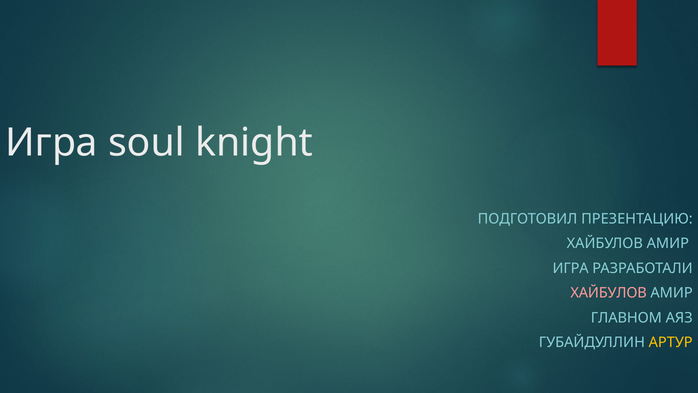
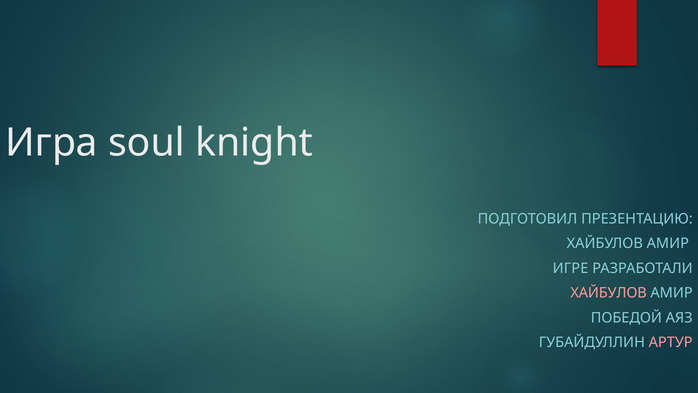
ИГРА: ИГРА -> ИГРЕ (570, 268)
ГЛАВНОМ: ГЛАВНОМ -> ПОБЕДОЙ (626, 318)
АРТУР colour: yellow -> pink (671, 342)
